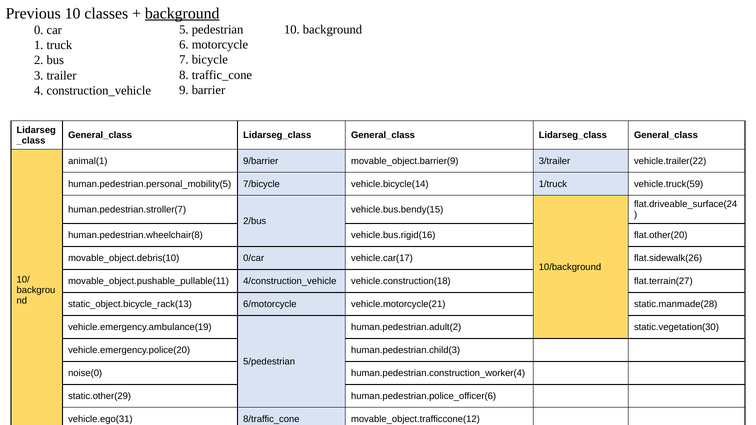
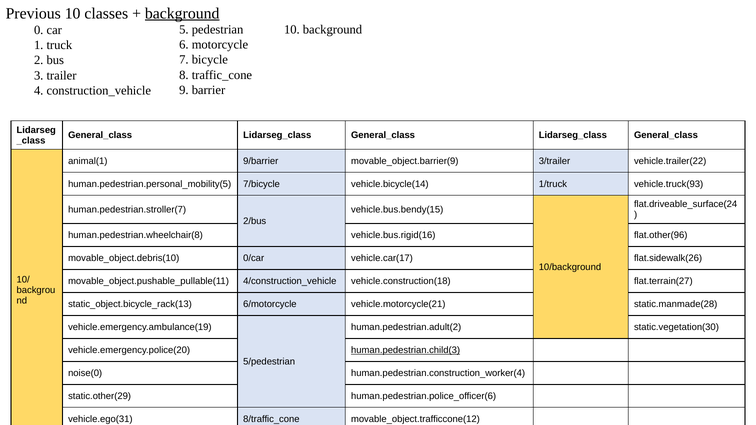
vehicle.truck(59: vehicle.truck(59 -> vehicle.truck(93 (669, 184)
flat.other(20: flat.other(20 -> flat.other(96 (661, 235)
human.pedestrian.child(3 underline: none -> present (406, 350)
